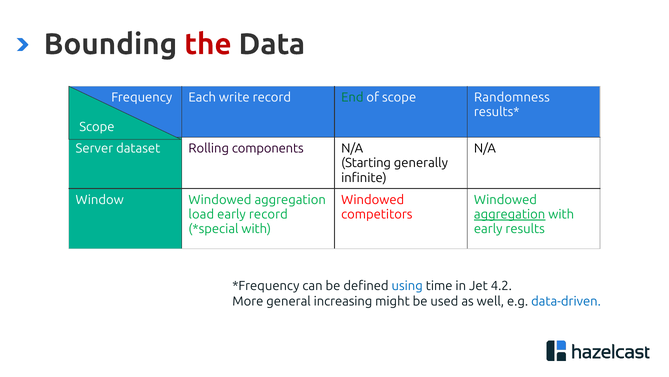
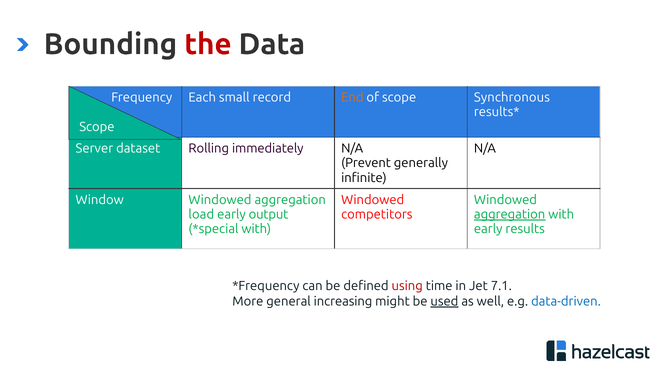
write: write -> small (234, 97)
End colour: green -> orange (352, 97)
Randomness: Randomness -> Synchronous (512, 97)
components: components -> immediately (268, 148)
Starting: Starting -> Prevent (366, 163)
early record: record -> output (268, 214)
using colour: blue -> red (407, 285)
4.2: 4.2 -> 7.1 (501, 285)
used underline: none -> present (444, 301)
